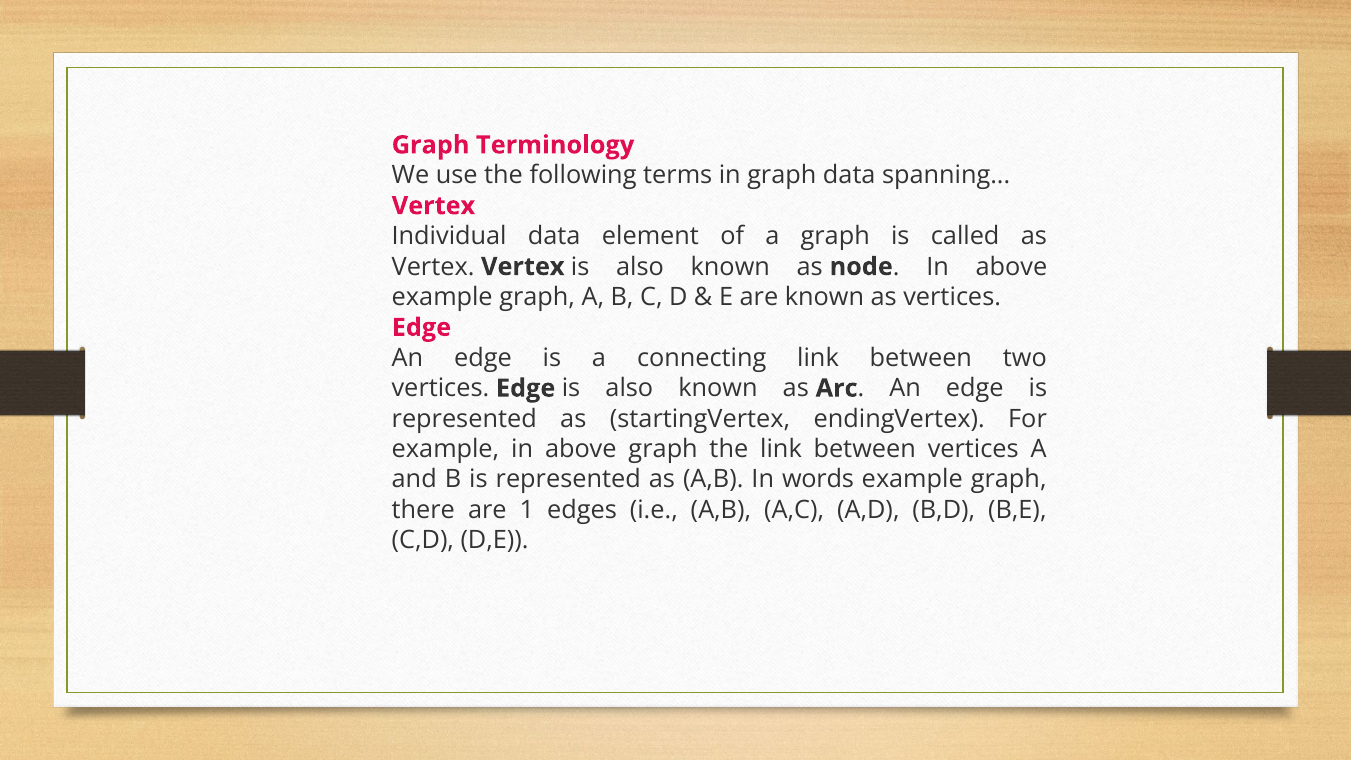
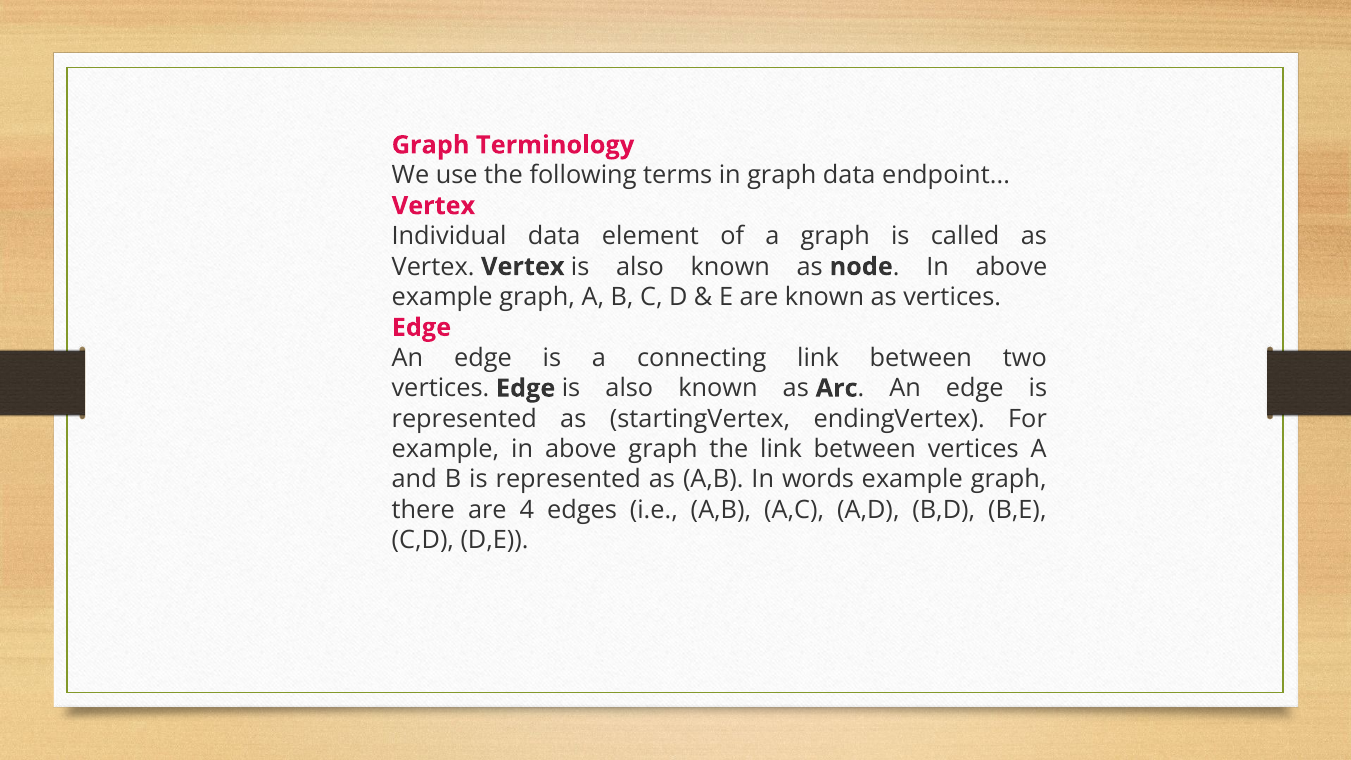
spanning: spanning -> endpoint (946, 175)
1: 1 -> 4 (527, 510)
